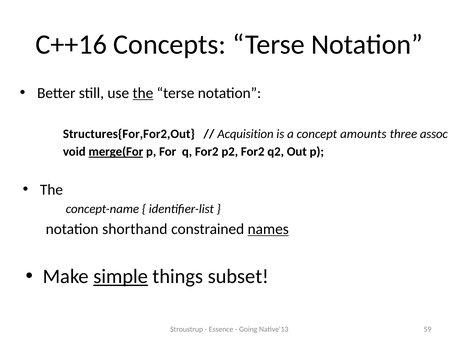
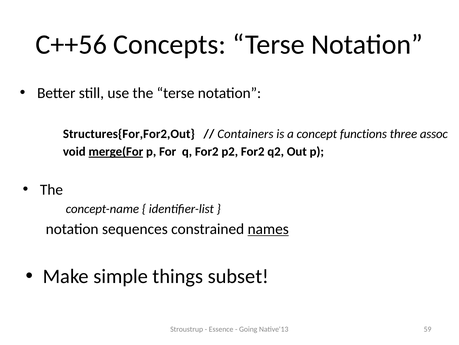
C++16: C++16 -> C++56 (71, 44)
the underline: present -> none (143, 93)
Acquisition: Acquisition -> Containers (245, 134)
amounts: amounts -> functions (363, 134)
shorthand: shorthand -> sequences (135, 229)
simple underline: present -> none (121, 276)
